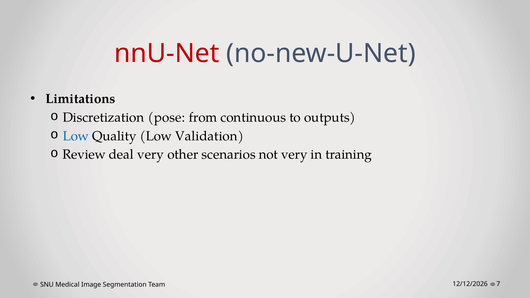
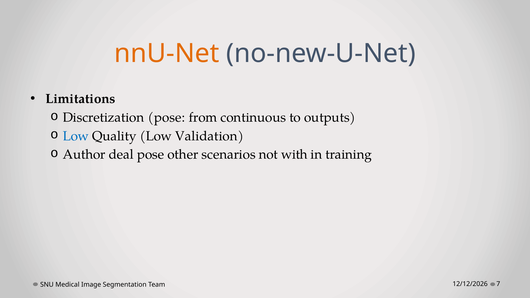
nnU-Net colour: red -> orange (167, 54)
Review: Review -> Author (84, 155)
deal very: very -> pose (151, 155)
not very: very -> with (294, 155)
